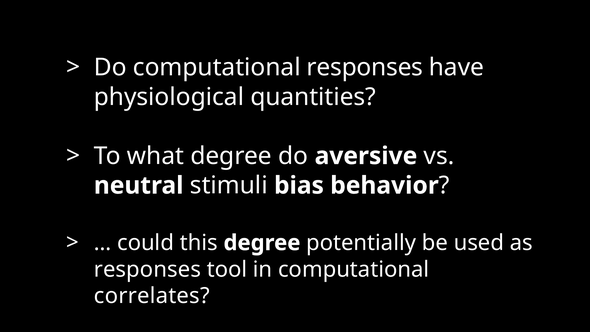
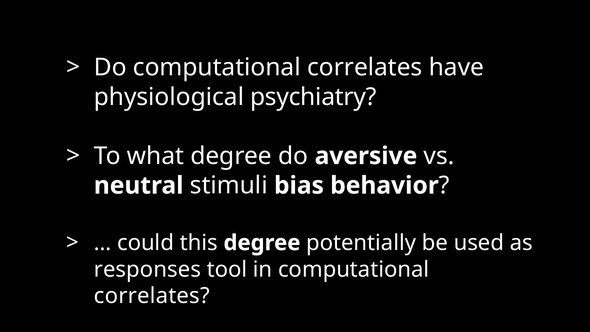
Do computational responses: responses -> correlates (365, 67)
quantities: quantities -> psychiatry (313, 97)
